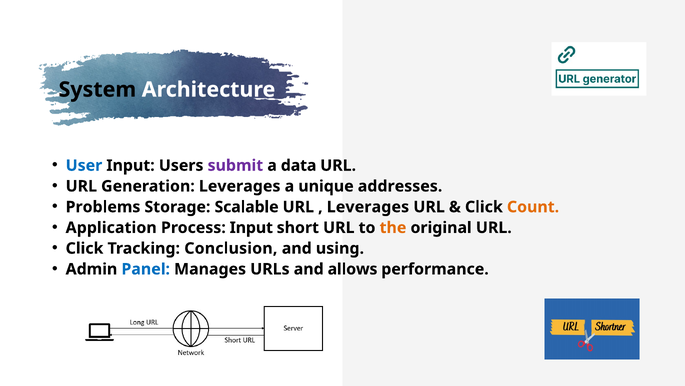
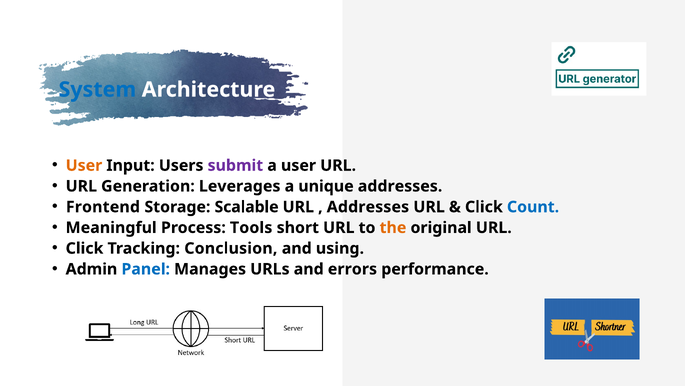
System colour: black -> blue (97, 89)
User colour: blue -> orange (84, 165)
a data: data -> user (299, 165)
Problems: Problems -> Frontend (103, 207)
Leverages: Leverages -> Addresses (368, 207)
Count colour: orange -> blue (533, 207)
Application: Application -> Meaningful (111, 227)
Process Input: Input -> Tools (251, 227)
allows: allows -> errors (352, 269)
